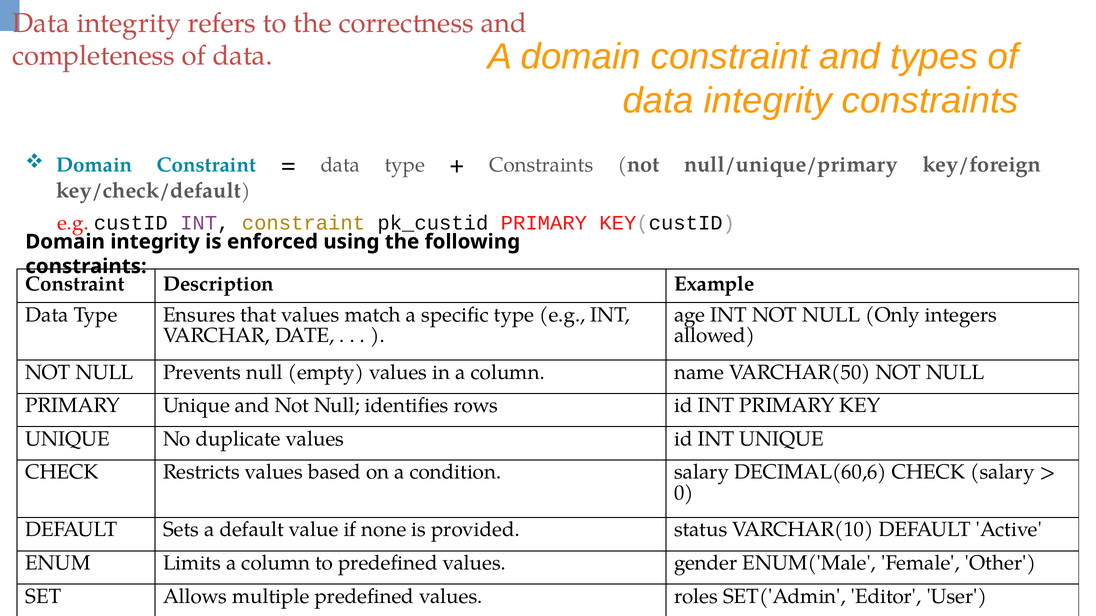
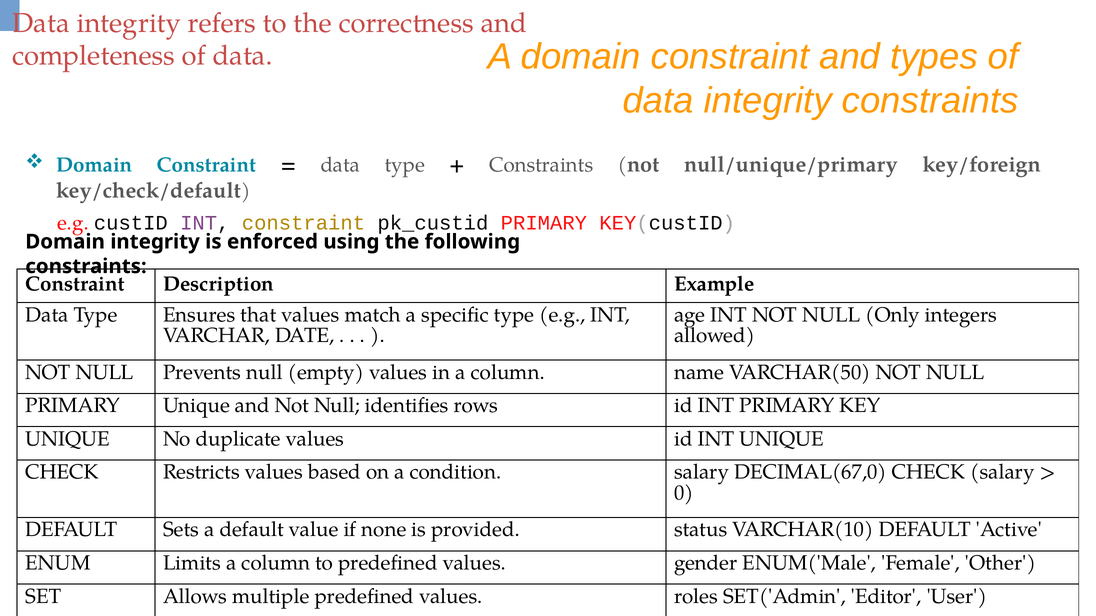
DECIMAL(60,6: DECIMAL(60,6 -> DECIMAL(67,0 (811, 473)
